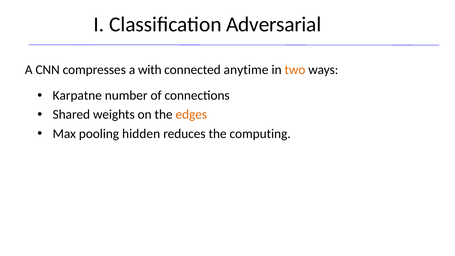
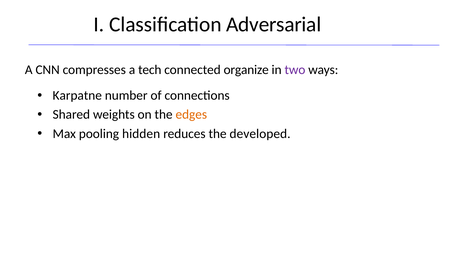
with: with -> tech (150, 70)
anytime: anytime -> organize (246, 70)
two colour: orange -> purple (295, 70)
computing: computing -> developed (260, 134)
